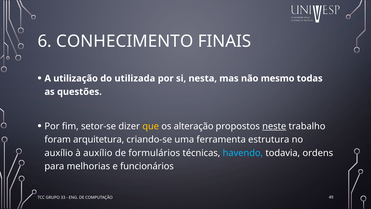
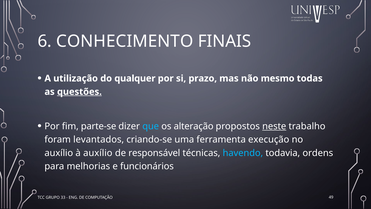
utilizada: utilizada -> qualquer (135, 78)
nesta: nesta -> prazo (203, 78)
questões underline: none -> present (79, 92)
setor-se: setor-se -> parte-se (99, 126)
que colour: yellow -> light blue (151, 126)
arquitetura: arquitetura -> levantados (99, 139)
estrutura: estrutura -> execução (269, 139)
formulários: formulários -> responsável (154, 153)
